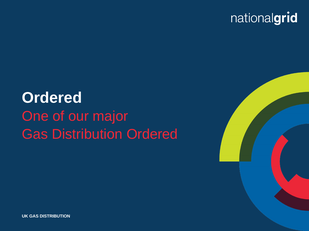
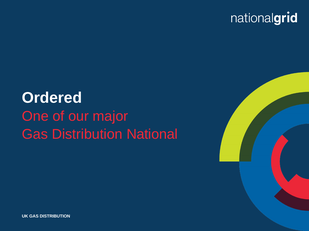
Ordered: Ordered -> National (152, 135)
